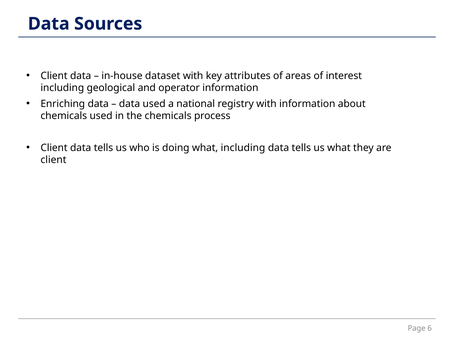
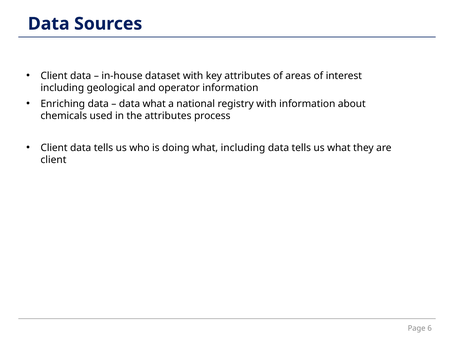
data used: used -> what (154, 104)
the chemicals: chemicals -> attributes (168, 116)
